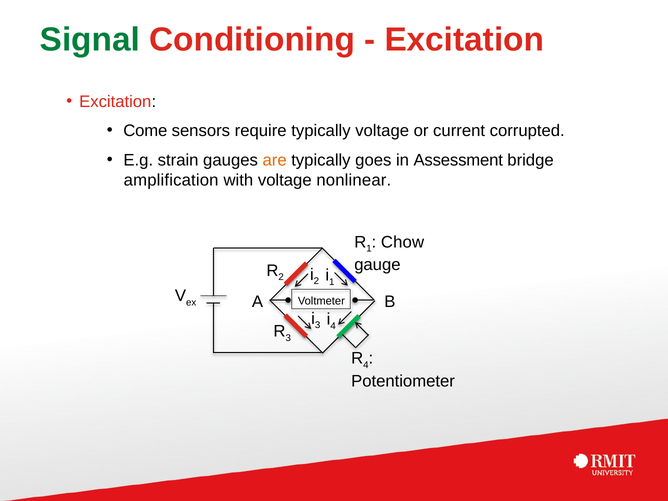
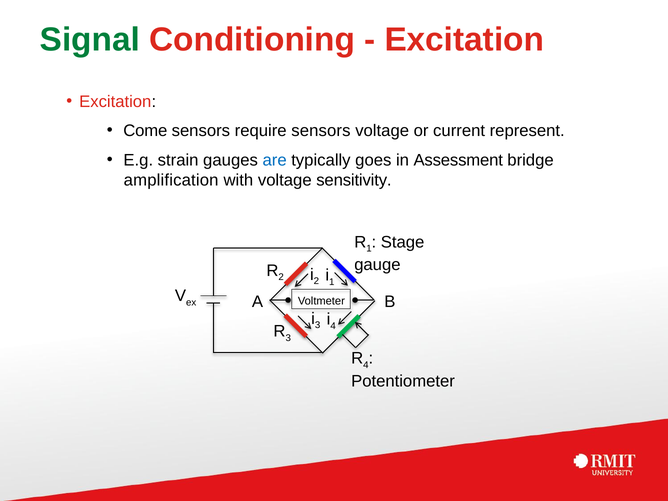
require typically: typically -> sensors (321, 131)
corrupted: corrupted -> represent (527, 131)
are colour: orange -> blue (275, 160)
nonlinear: nonlinear -> sensitivity (354, 180)
Chow: Chow -> Stage (403, 242)
